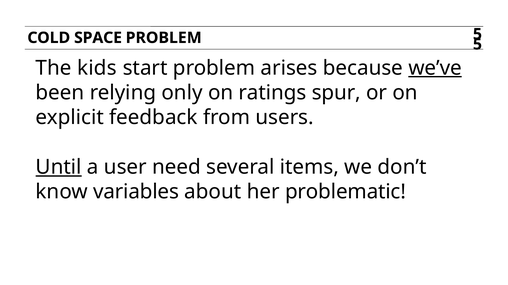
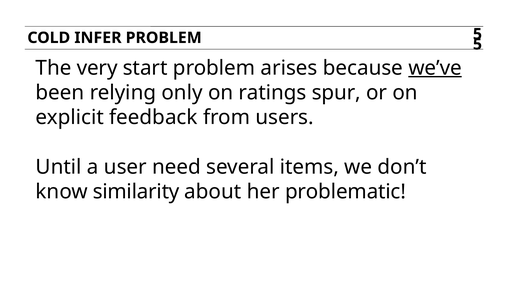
SPACE: SPACE -> INFER (98, 38)
kids: kids -> very (97, 68)
Until underline: present -> none (59, 167)
variables: variables -> similarity (136, 192)
